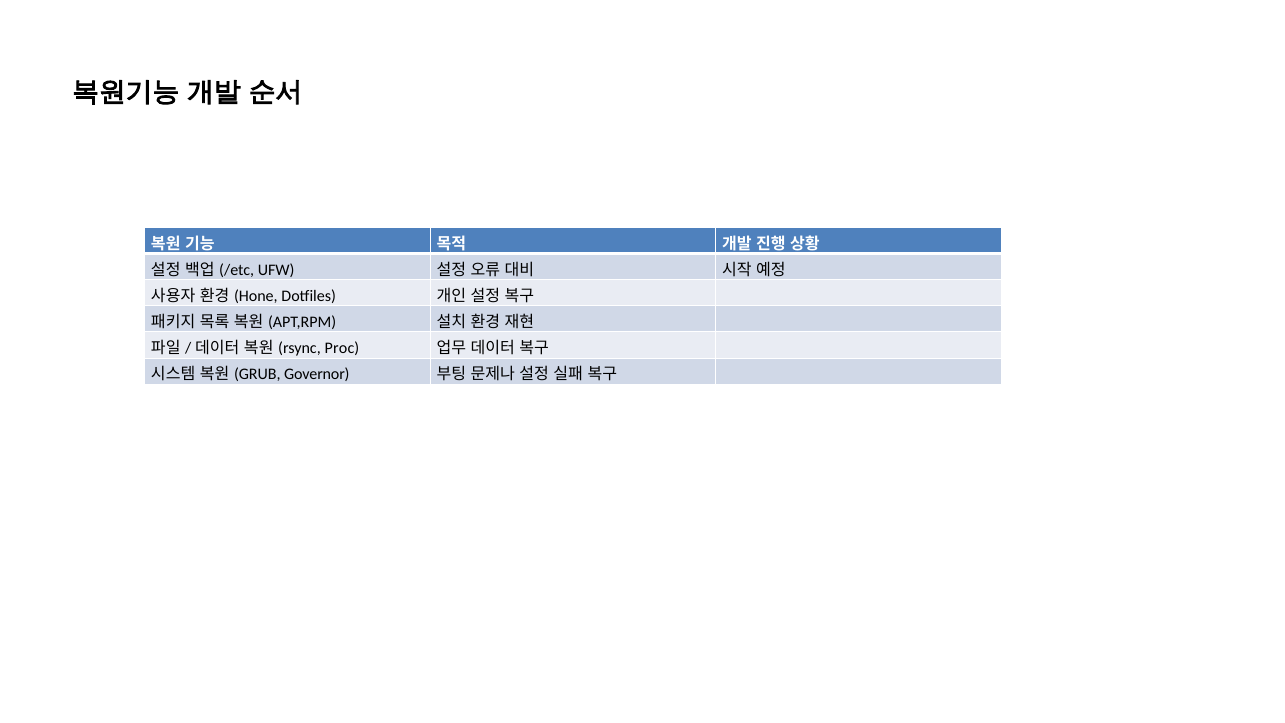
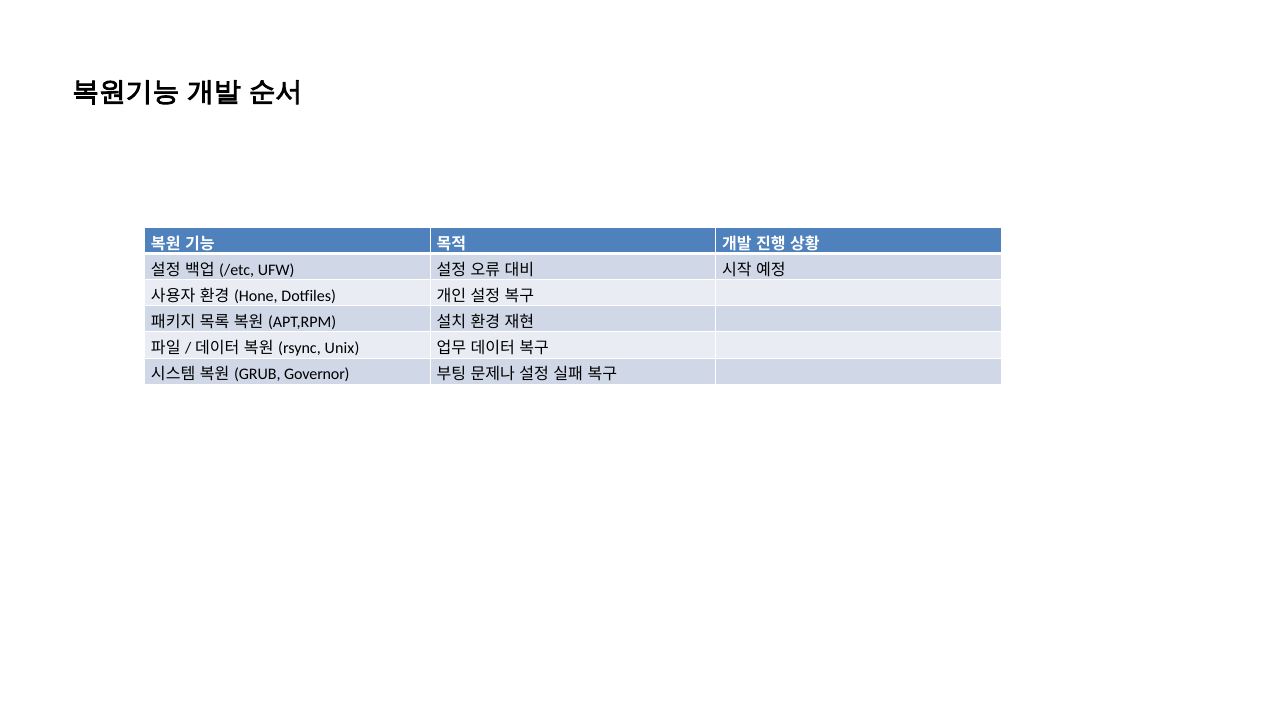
Proc: Proc -> Unix (342, 348)
